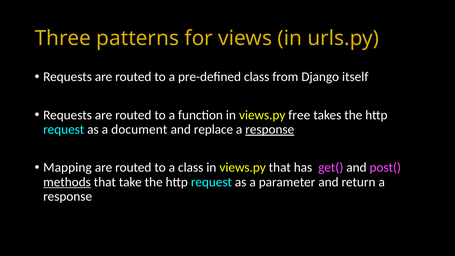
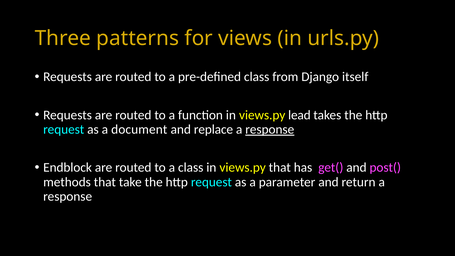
free: free -> lead (299, 115)
Mapping: Mapping -> Endblock (68, 168)
methods underline: present -> none (67, 182)
